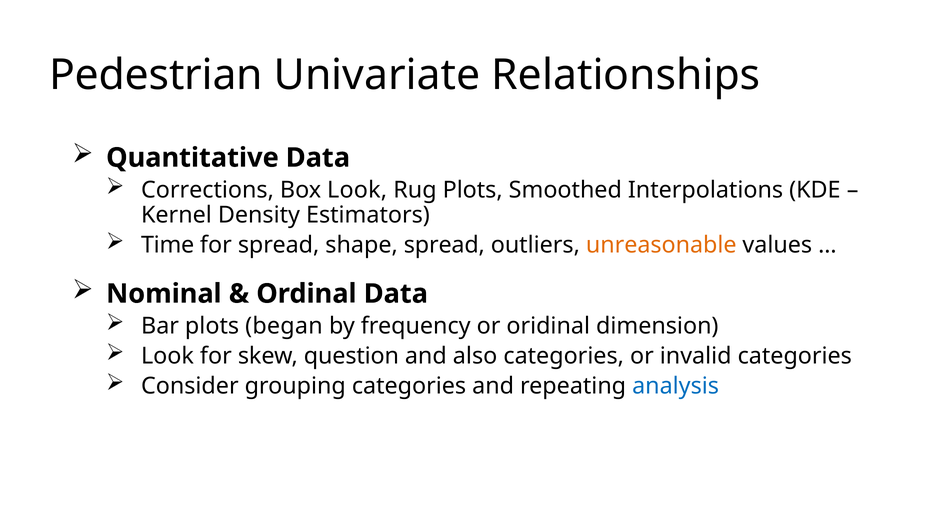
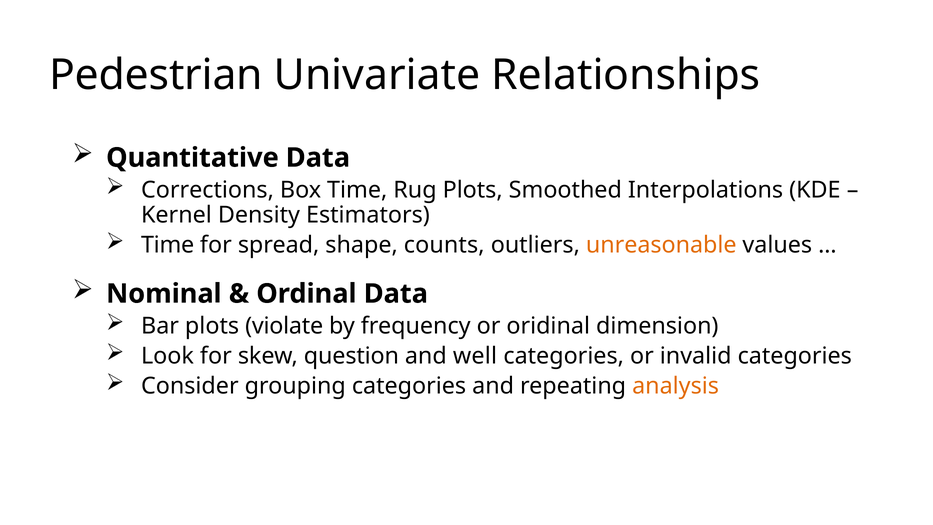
Box Look: Look -> Time (357, 190)
shape spread: spread -> counts (444, 245)
began: began -> violate (284, 326)
also: also -> well (475, 356)
analysis colour: blue -> orange (676, 386)
